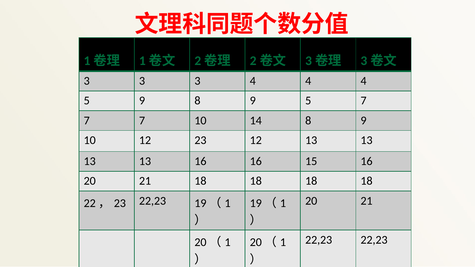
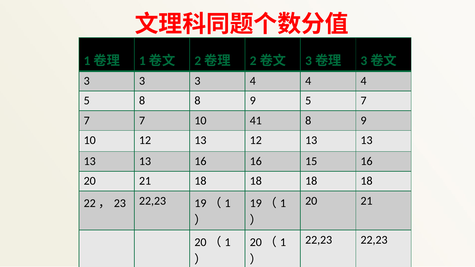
5 9: 9 -> 8 (142, 101)
14: 14 -> 41 (256, 121)
10 12 23: 23 -> 13 (200, 140)
